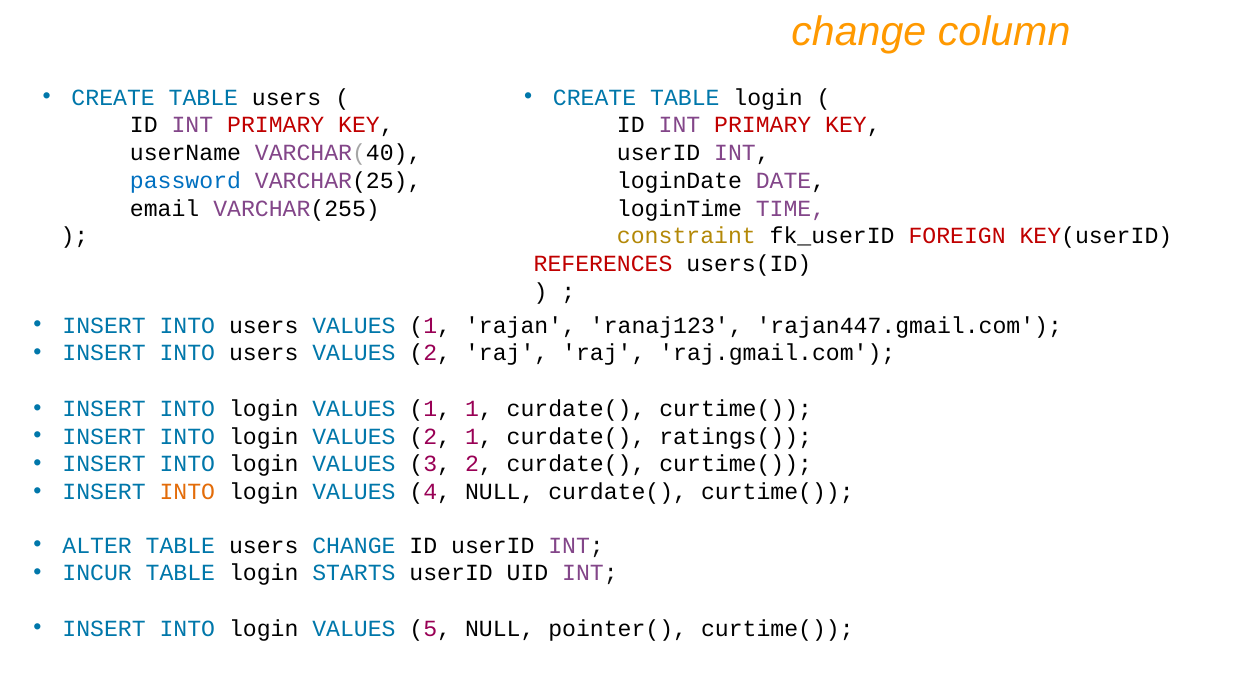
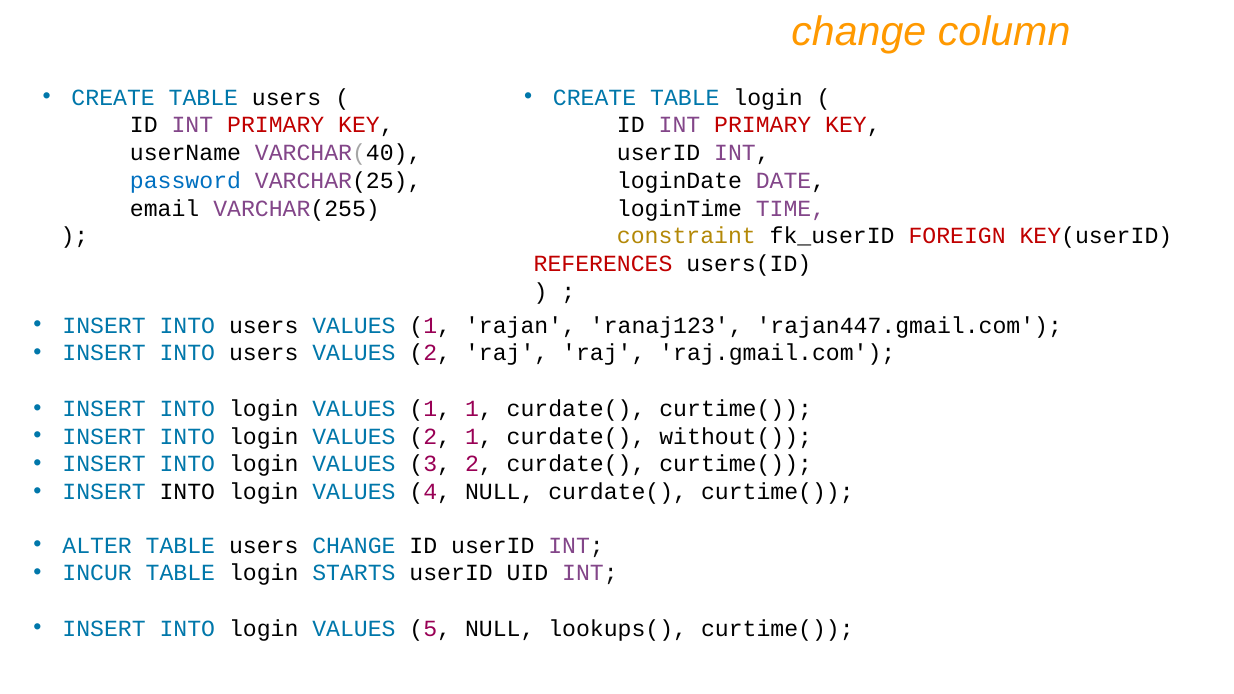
ratings(: ratings( -> without( (736, 437)
INTO colour: orange -> black (187, 492)
pointer(: pointer( -> lookups( (618, 629)
